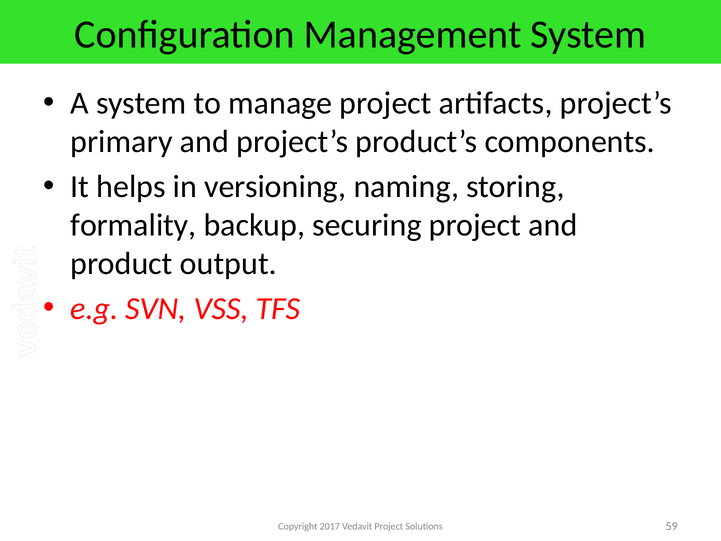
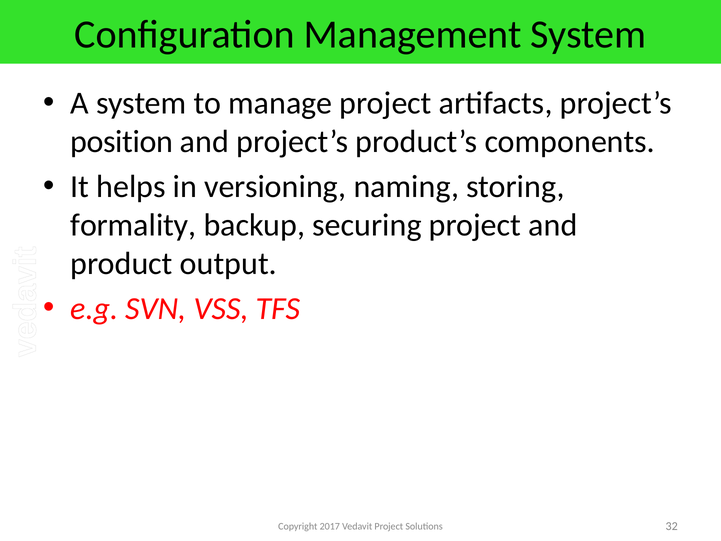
primary: primary -> position (122, 142)
59: 59 -> 32 (672, 526)
